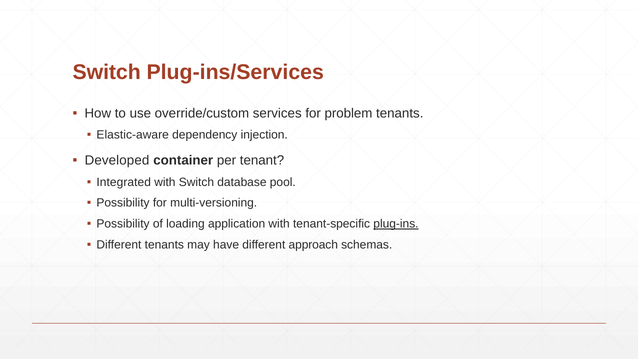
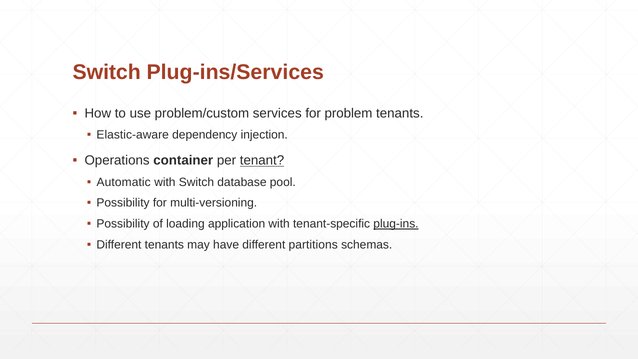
override/custom: override/custom -> problem/custom (202, 113)
Developed: Developed -> Operations (117, 160)
tenant underline: none -> present (262, 160)
Integrated: Integrated -> Automatic (124, 182)
approach: approach -> partitions (313, 245)
